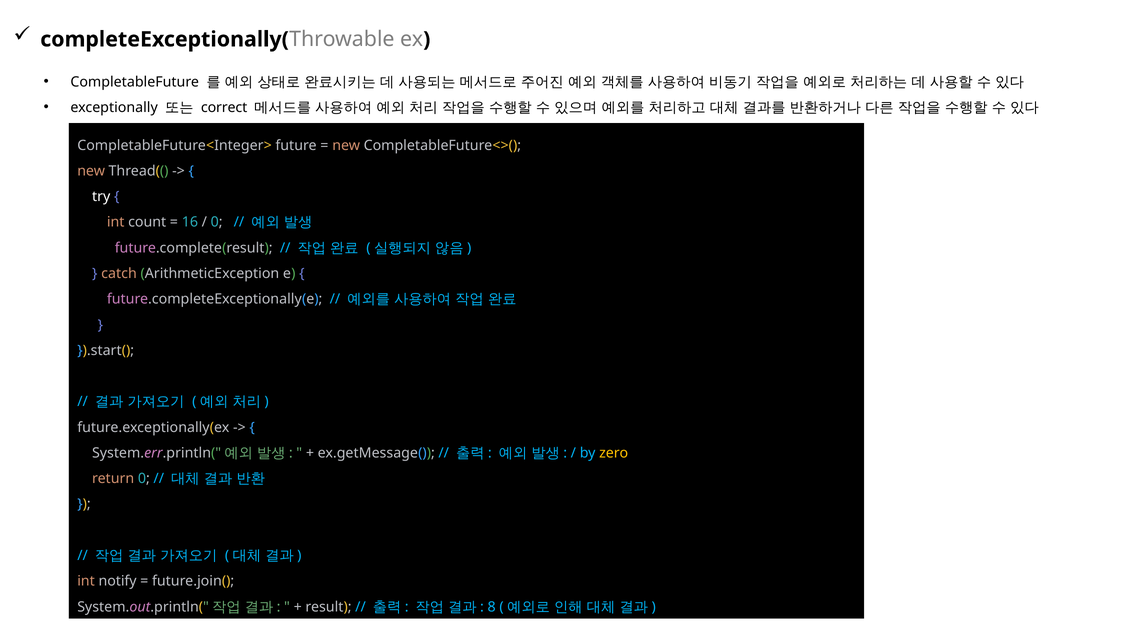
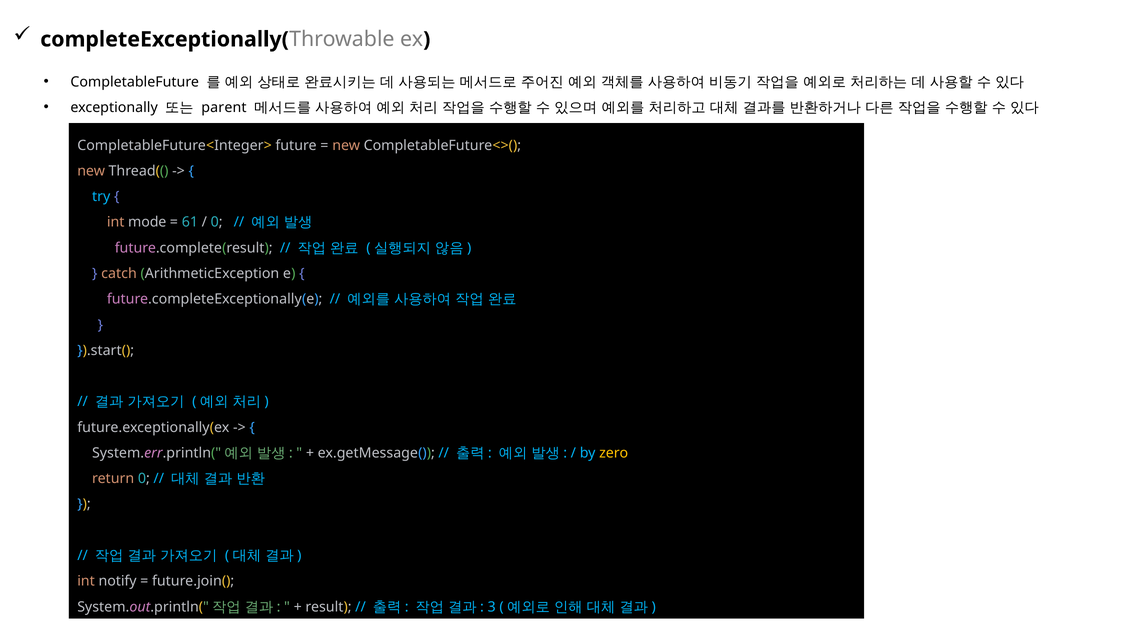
correct: correct -> parent (224, 108)
try colour: white -> light blue (101, 197)
count: count -> mode (147, 222)
16: 16 -> 61 (190, 222)
8: 8 -> 3 (492, 607)
